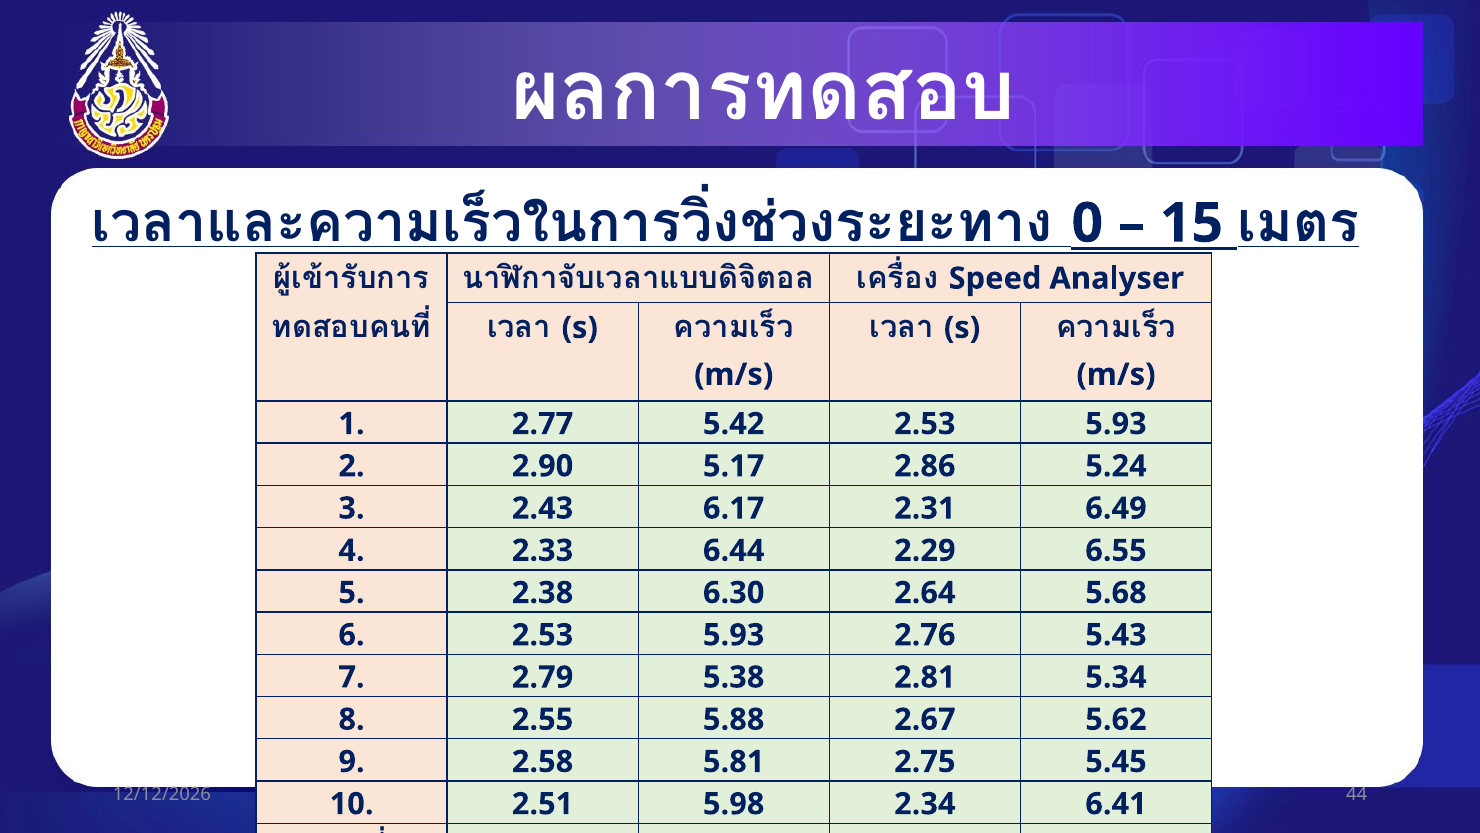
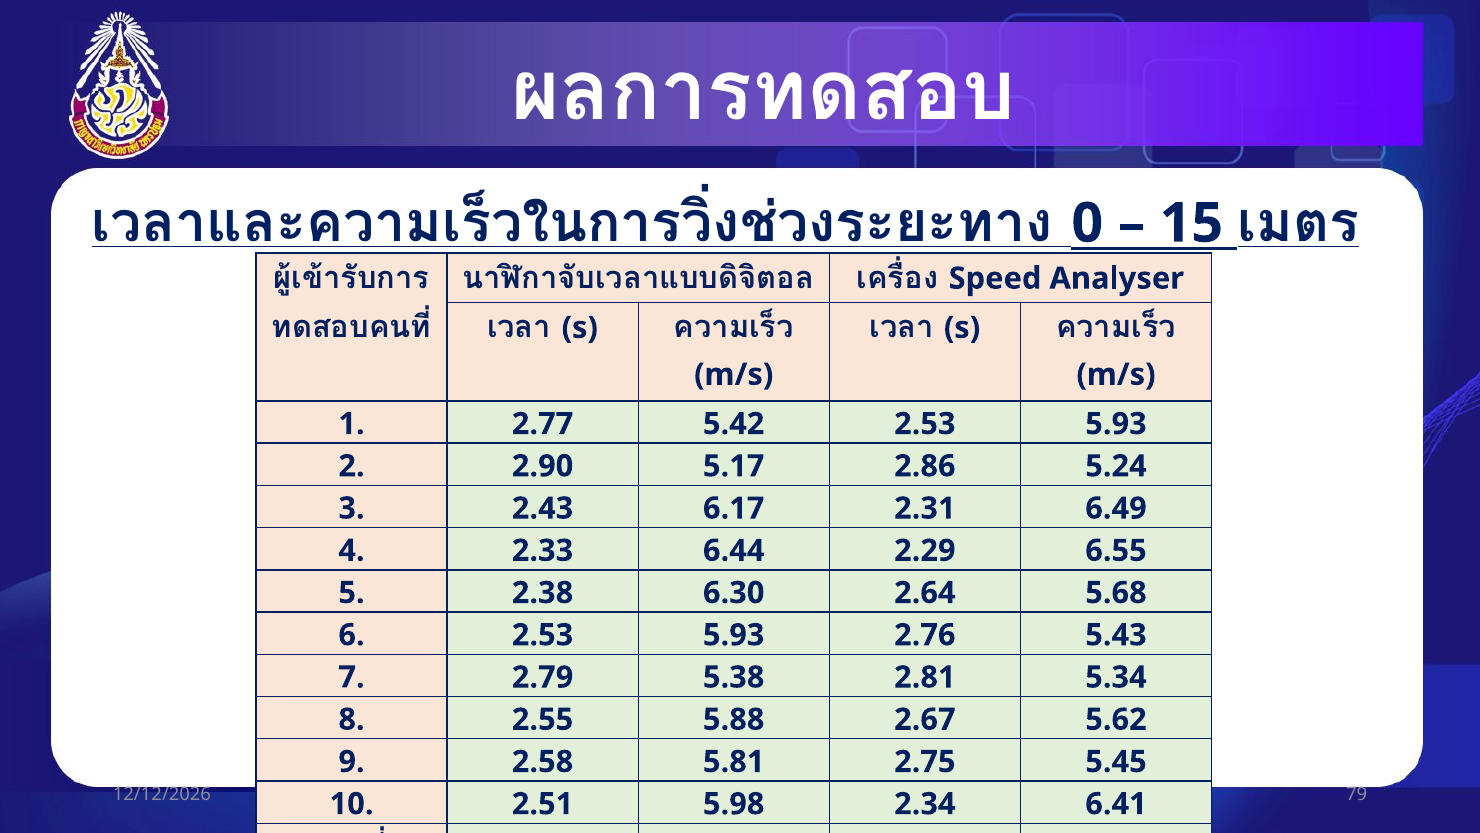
44: 44 -> 79 (1357, 794)
